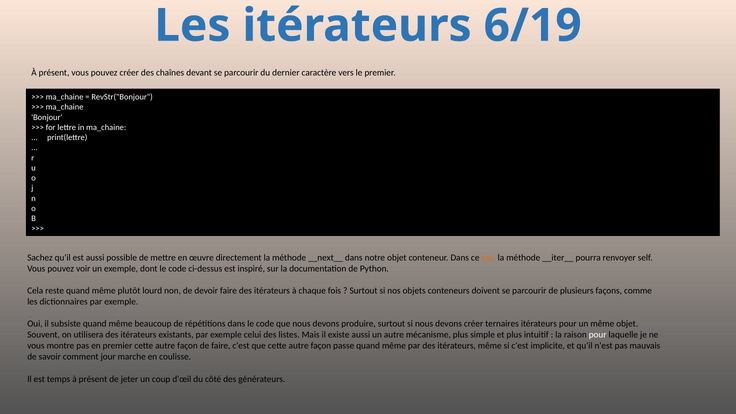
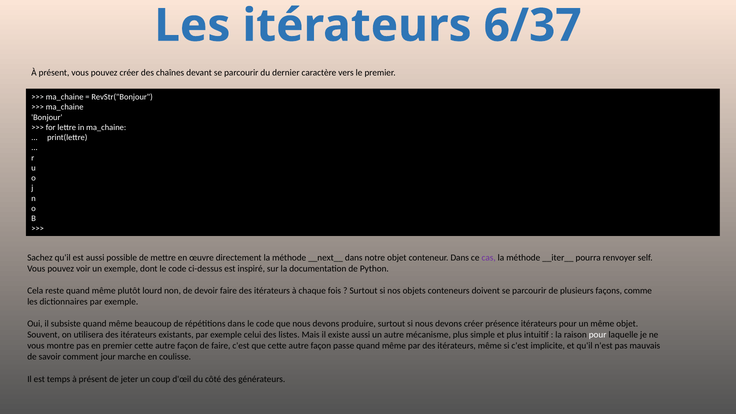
6/19: 6/19 -> 6/37 (533, 26)
cas colour: orange -> purple (489, 258)
ternaires: ternaires -> présence (502, 324)
